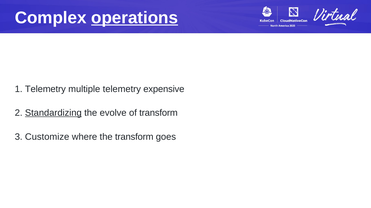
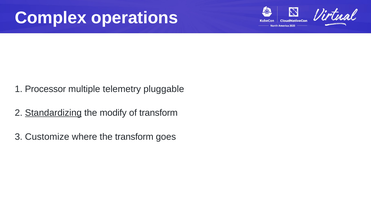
operations underline: present -> none (135, 18)
Telemetry: Telemetry -> Processor (45, 89)
expensive: expensive -> pluggable (164, 89)
evolve: evolve -> modify (113, 113)
